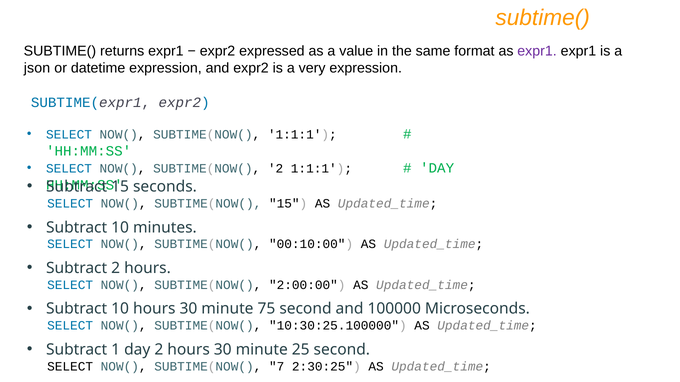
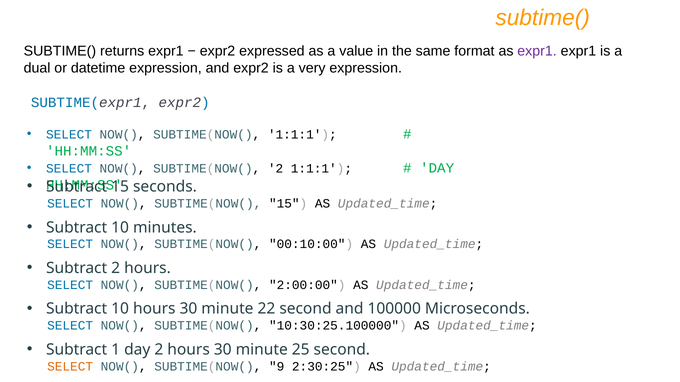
json: json -> dual (37, 68)
75: 75 -> 22 (266, 309)
SELECT colour: black -> orange (70, 367)
7: 7 -> 9 (277, 367)
